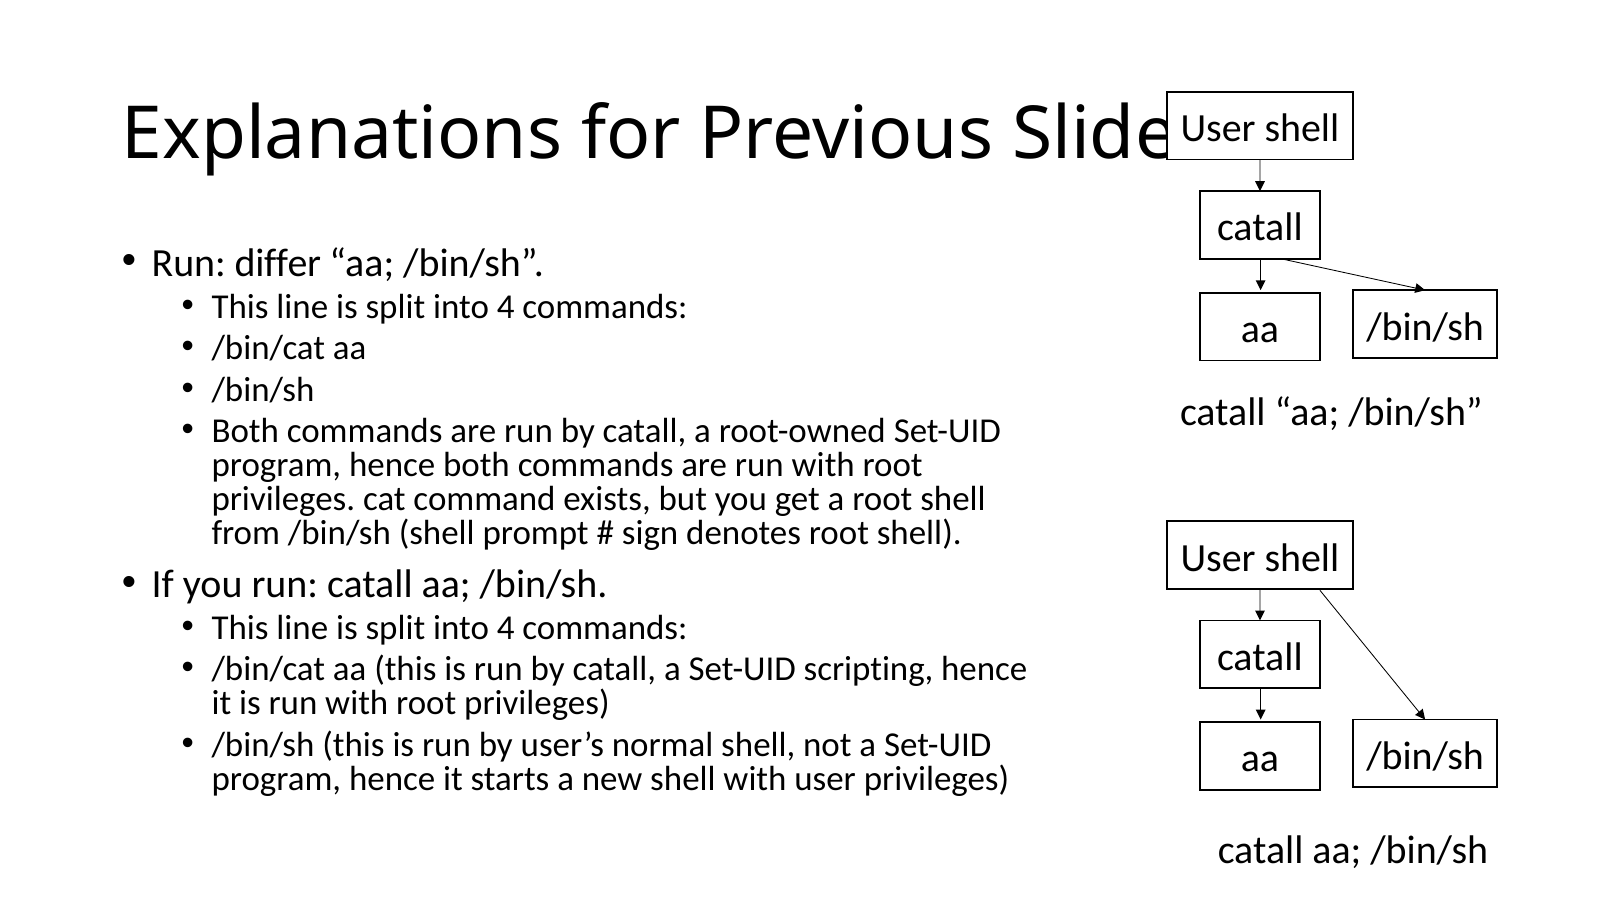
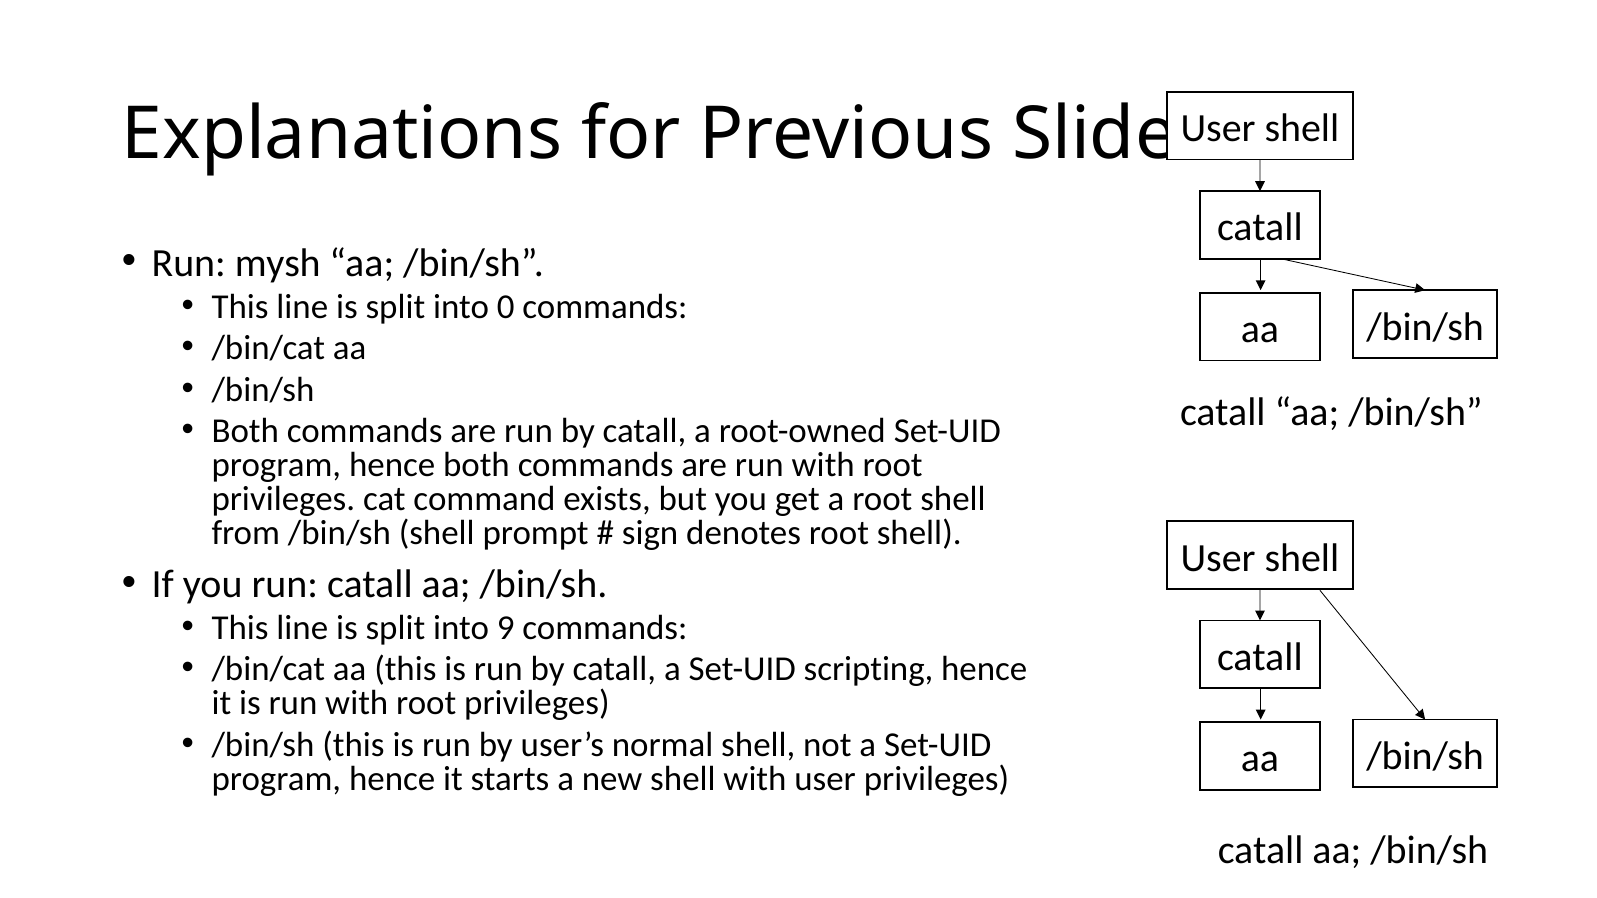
differ: differ -> mysh (278, 263)
4: 4 -> 0 (506, 307)
4: 4 -> 9 (506, 628)
